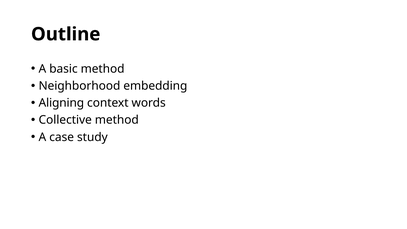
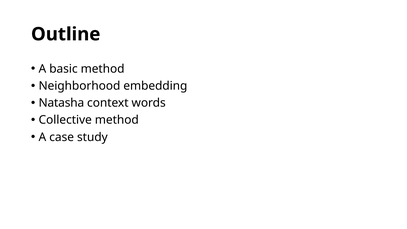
Aligning: Aligning -> Natasha (61, 103)
